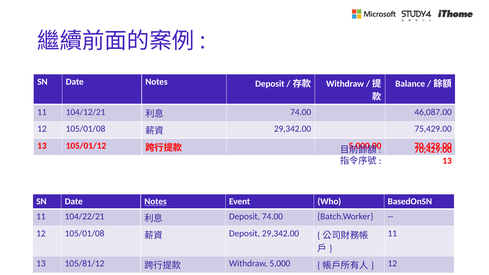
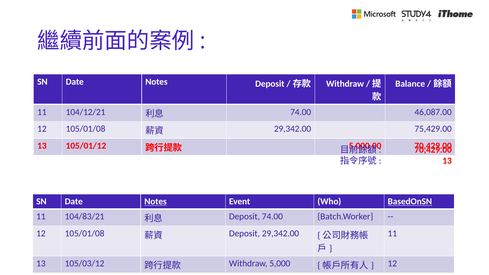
BasedOnSN underline: none -> present (410, 202)
104/22/21: 104/22/21 -> 104/83/21 (85, 217)
105/81/12: 105/81/12 -> 105/03/12 (85, 264)
